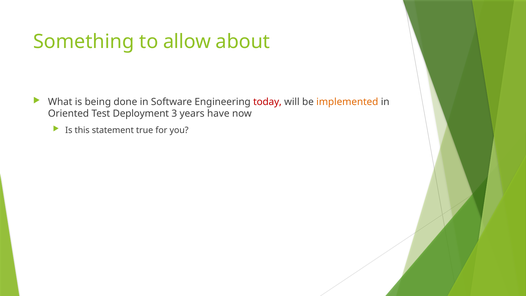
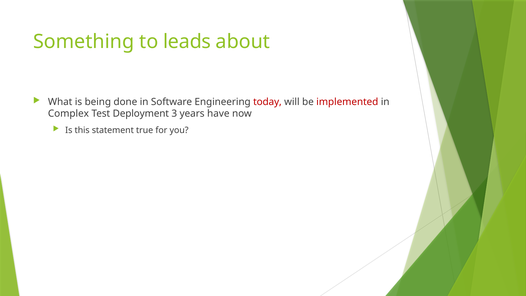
allow: allow -> leads (187, 41)
implemented colour: orange -> red (347, 102)
Oriented: Oriented -> Complex (68, 114)
